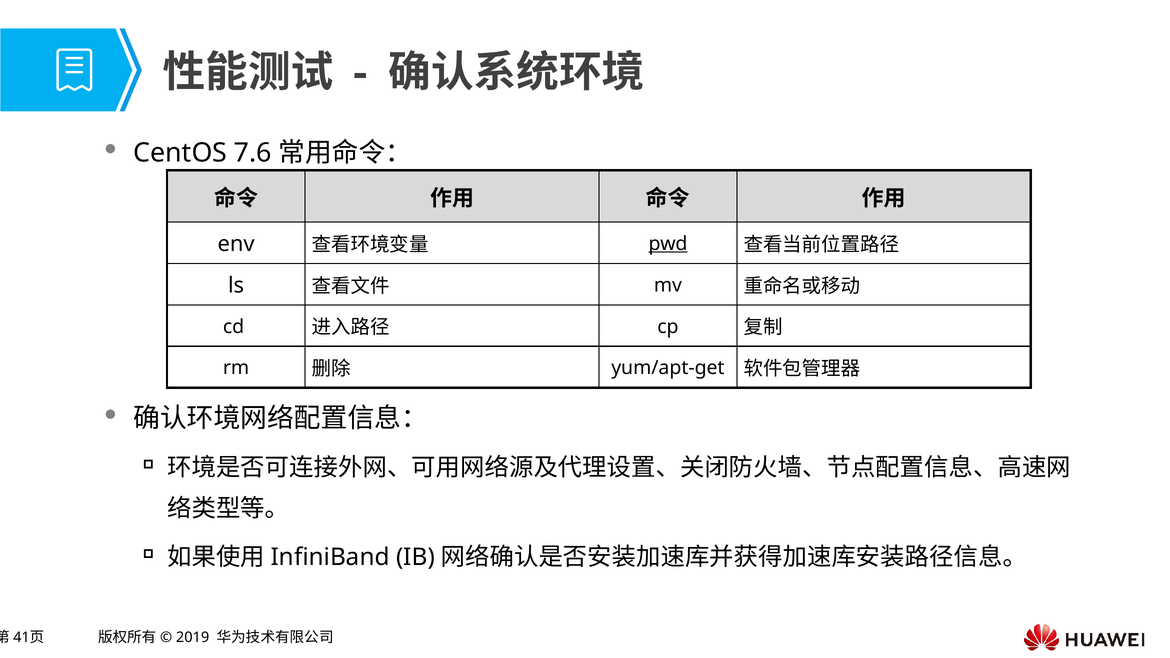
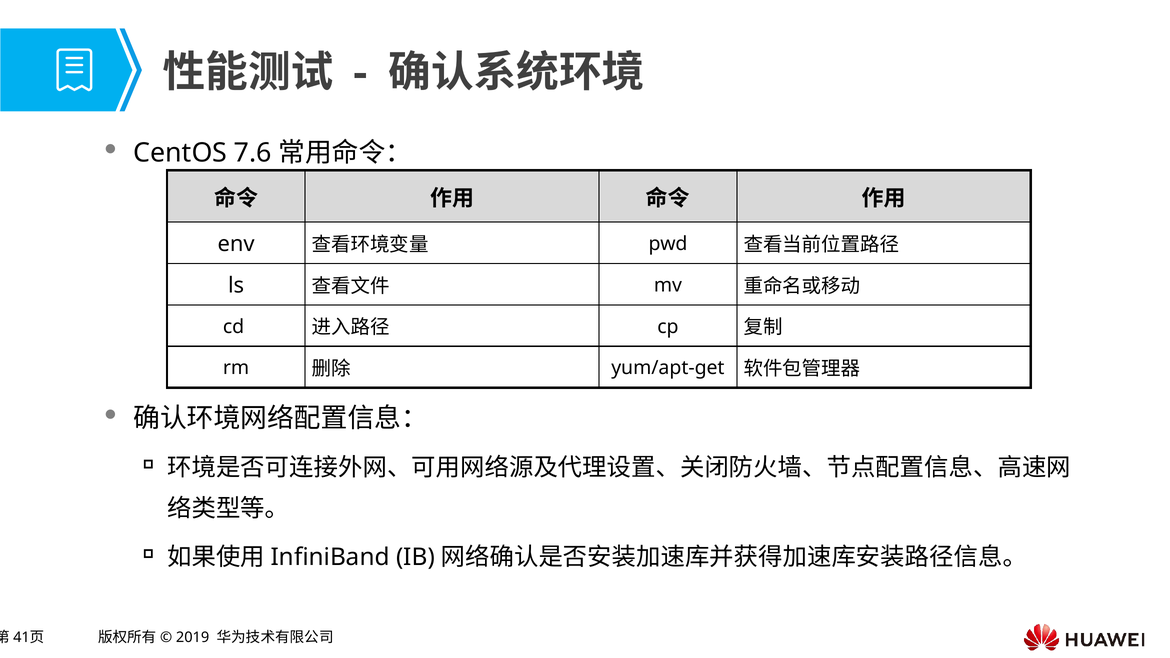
pwd underline: present -> none (668, 244)
